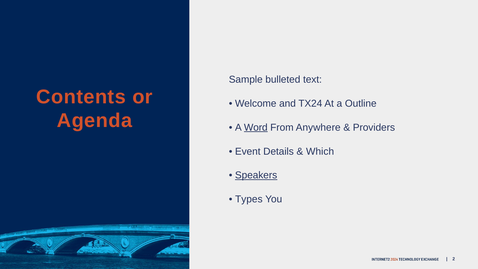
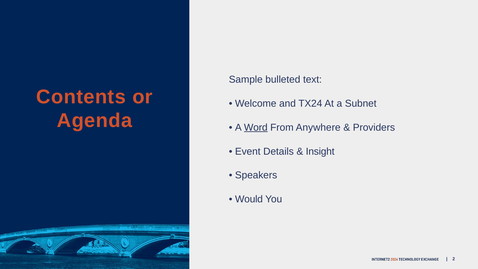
Outline: Outline -> Subnet (361, 104)
Which: Which -> Insight (320, 151)
Speakers underline: present -> none (256, 175)
Types: Types -> Would (249, 199)
